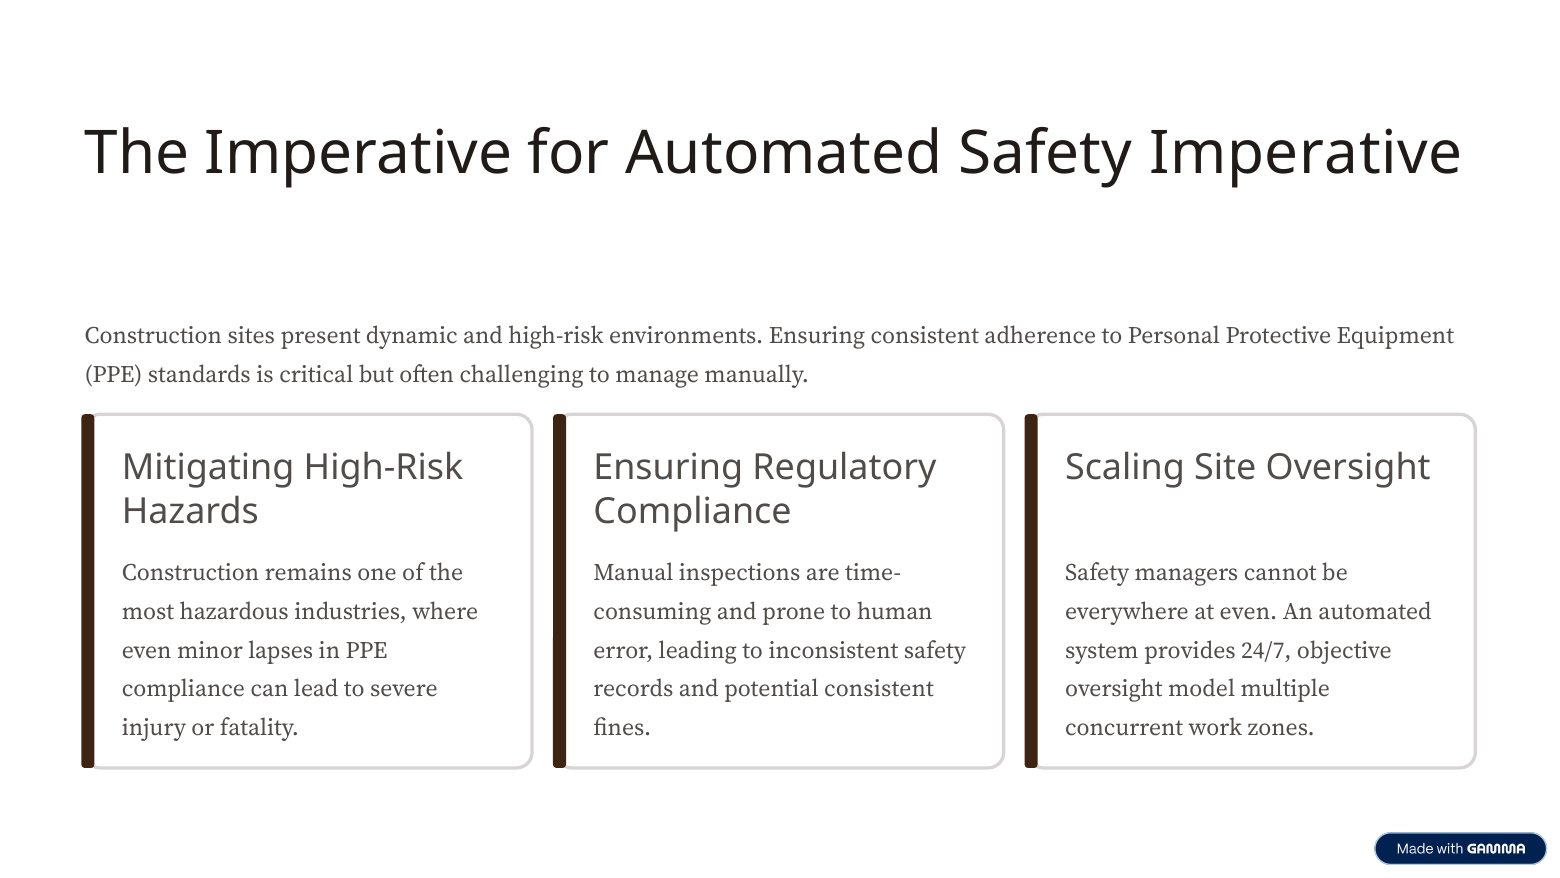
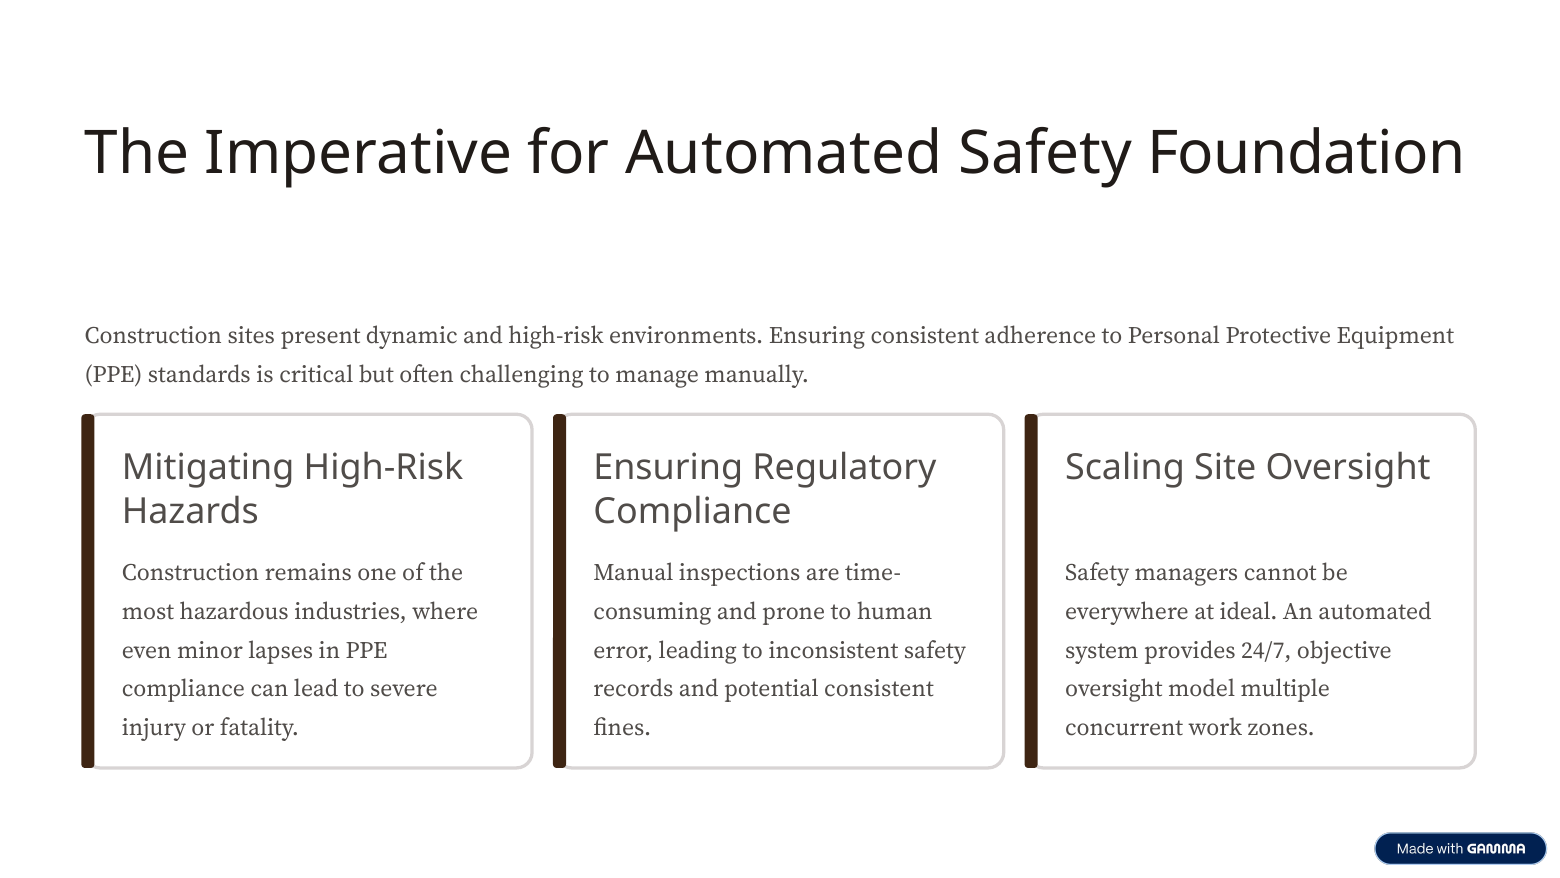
Safety Imperative: Imperative -> Foundation (1307, 153)
at even: even -> ideal (1249, 611)
